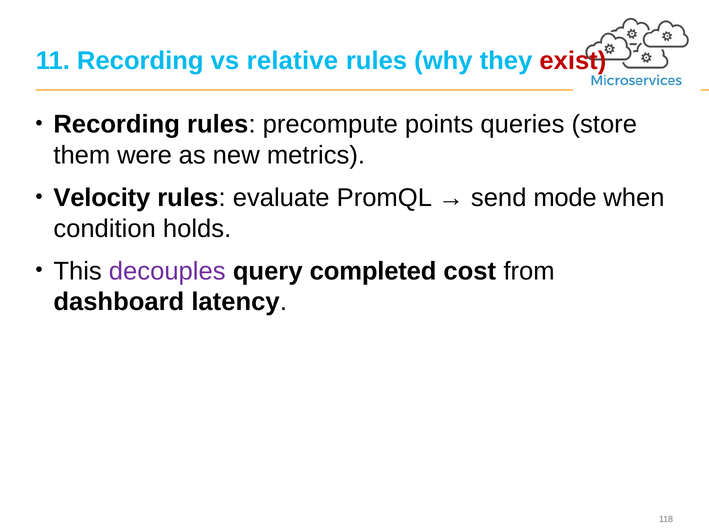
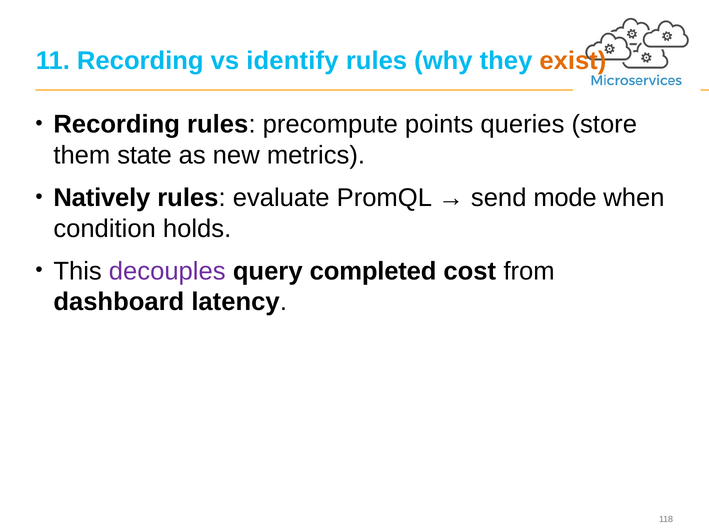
relative: relative -> identify (292, 61)
exist colour: red -> orange (573, 61)
were: were -> state (145, 155)
Velocity: Velocity -> Natively (102, 198)
